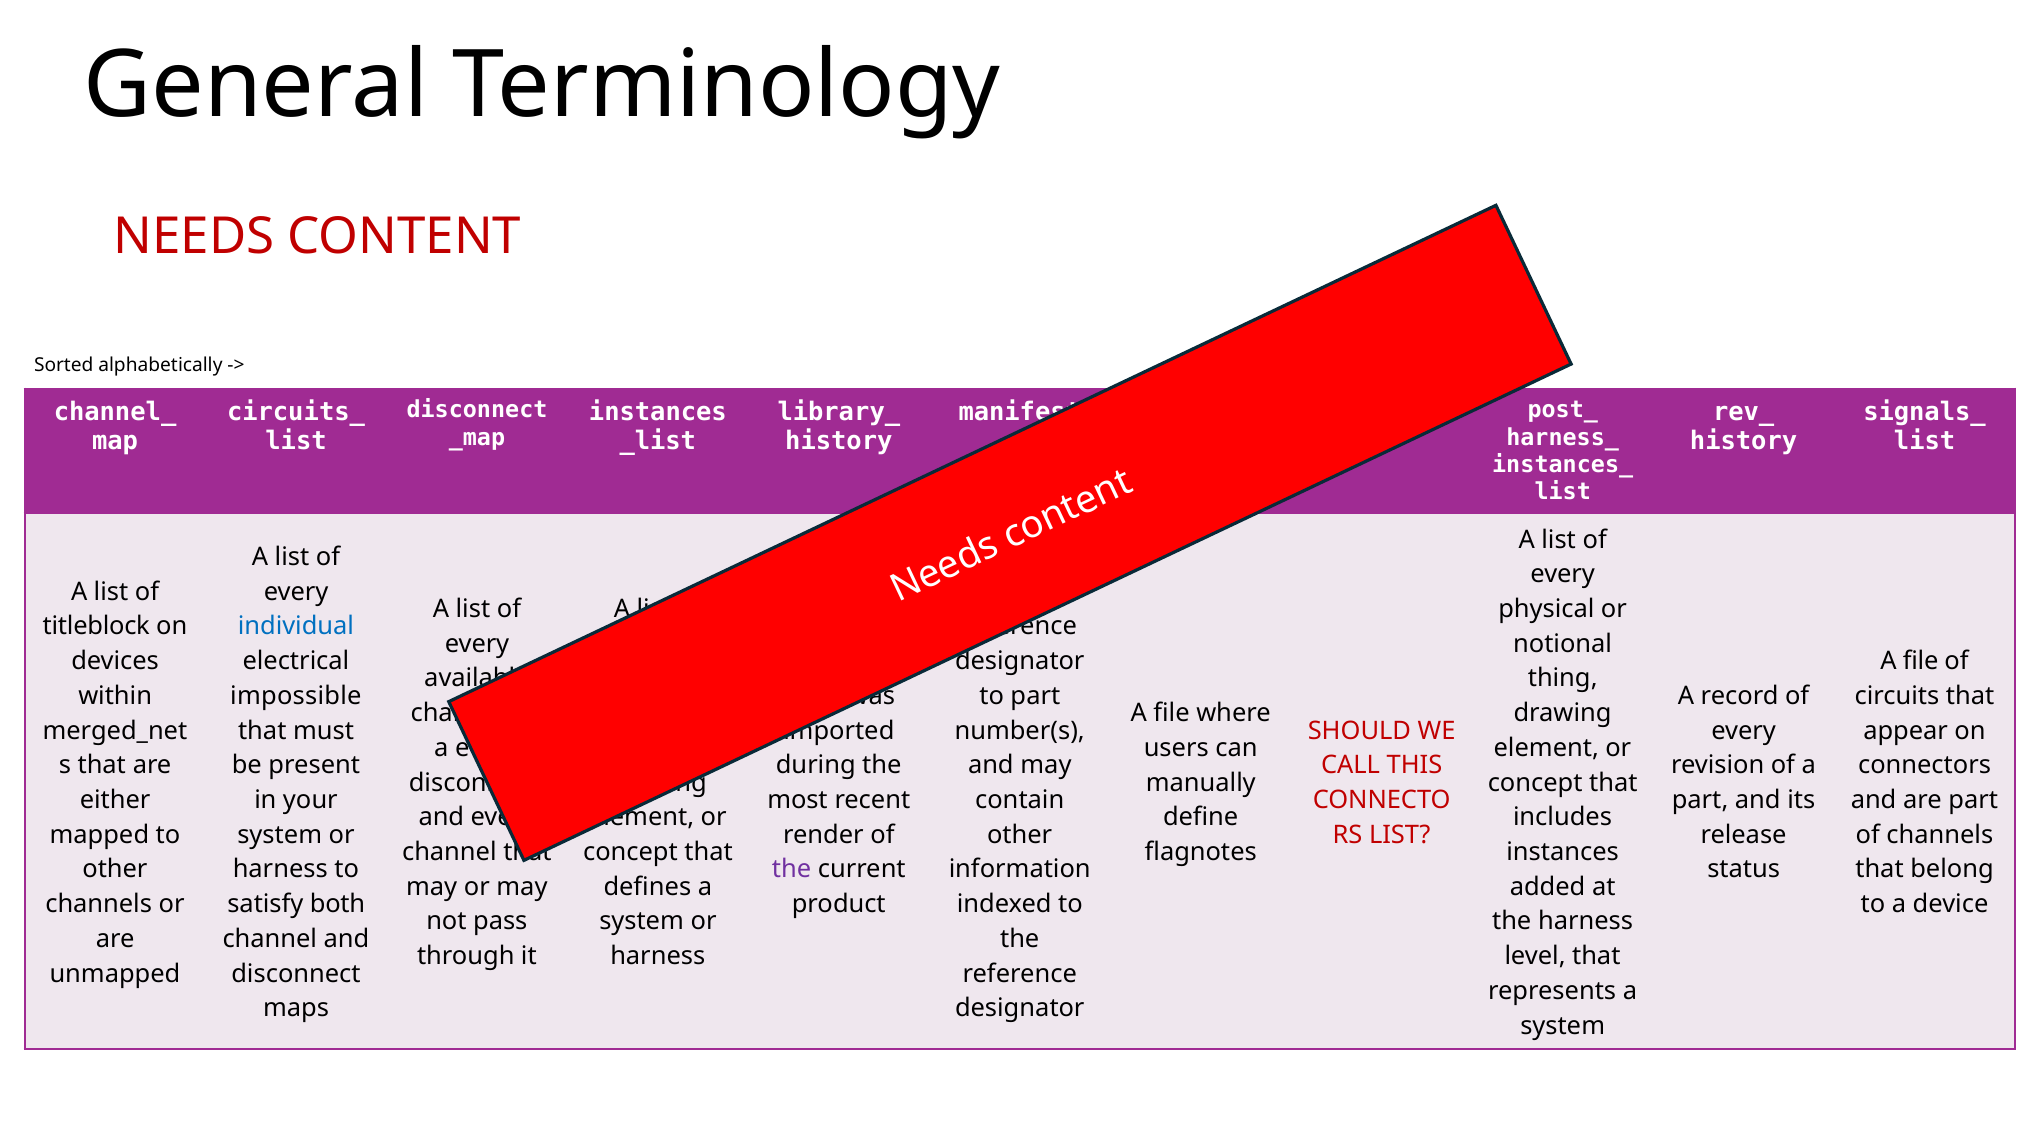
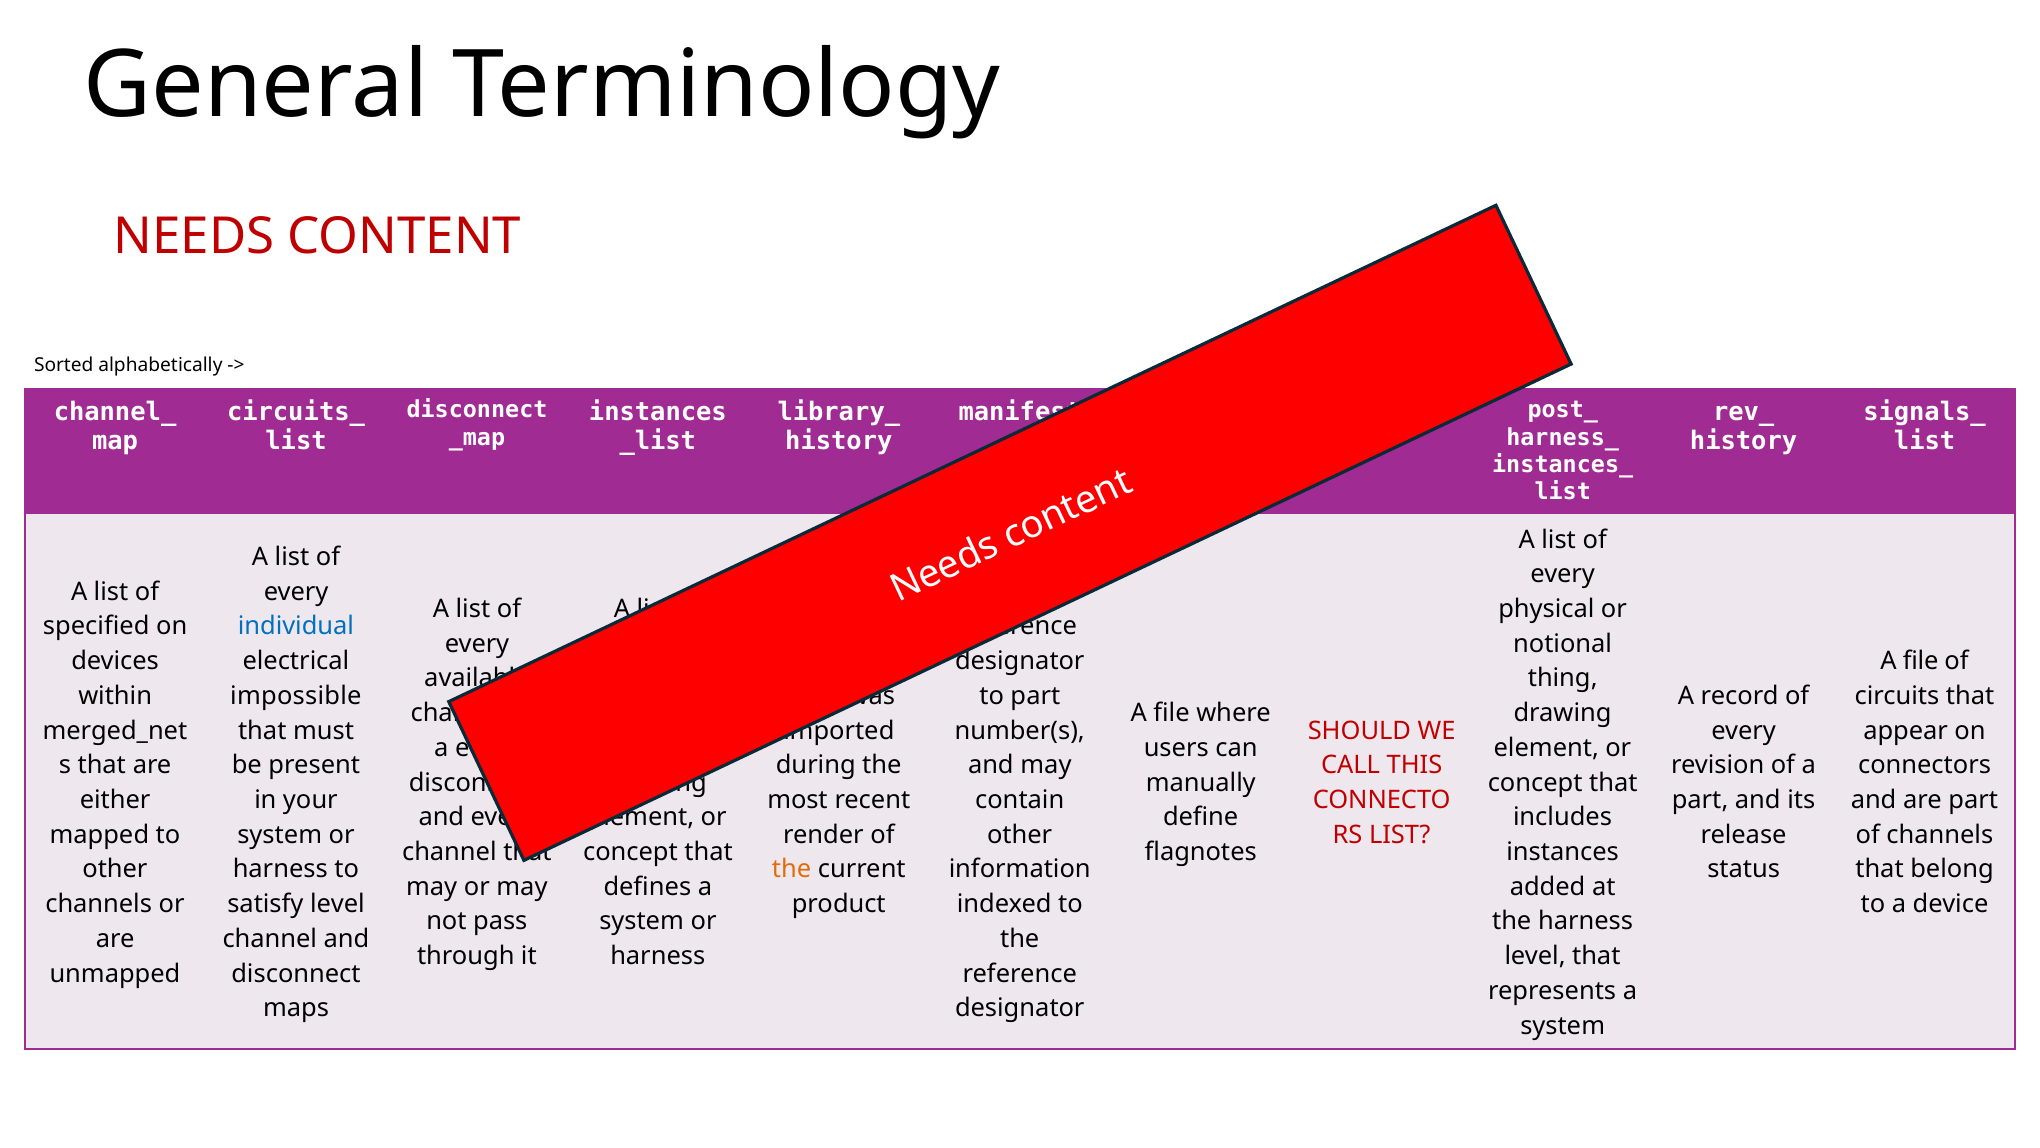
titleblock: titleblock -> specified (96, 626)
the colour: purple -> orange (792, 869)
satisfy both: both -> level (337, 904)
